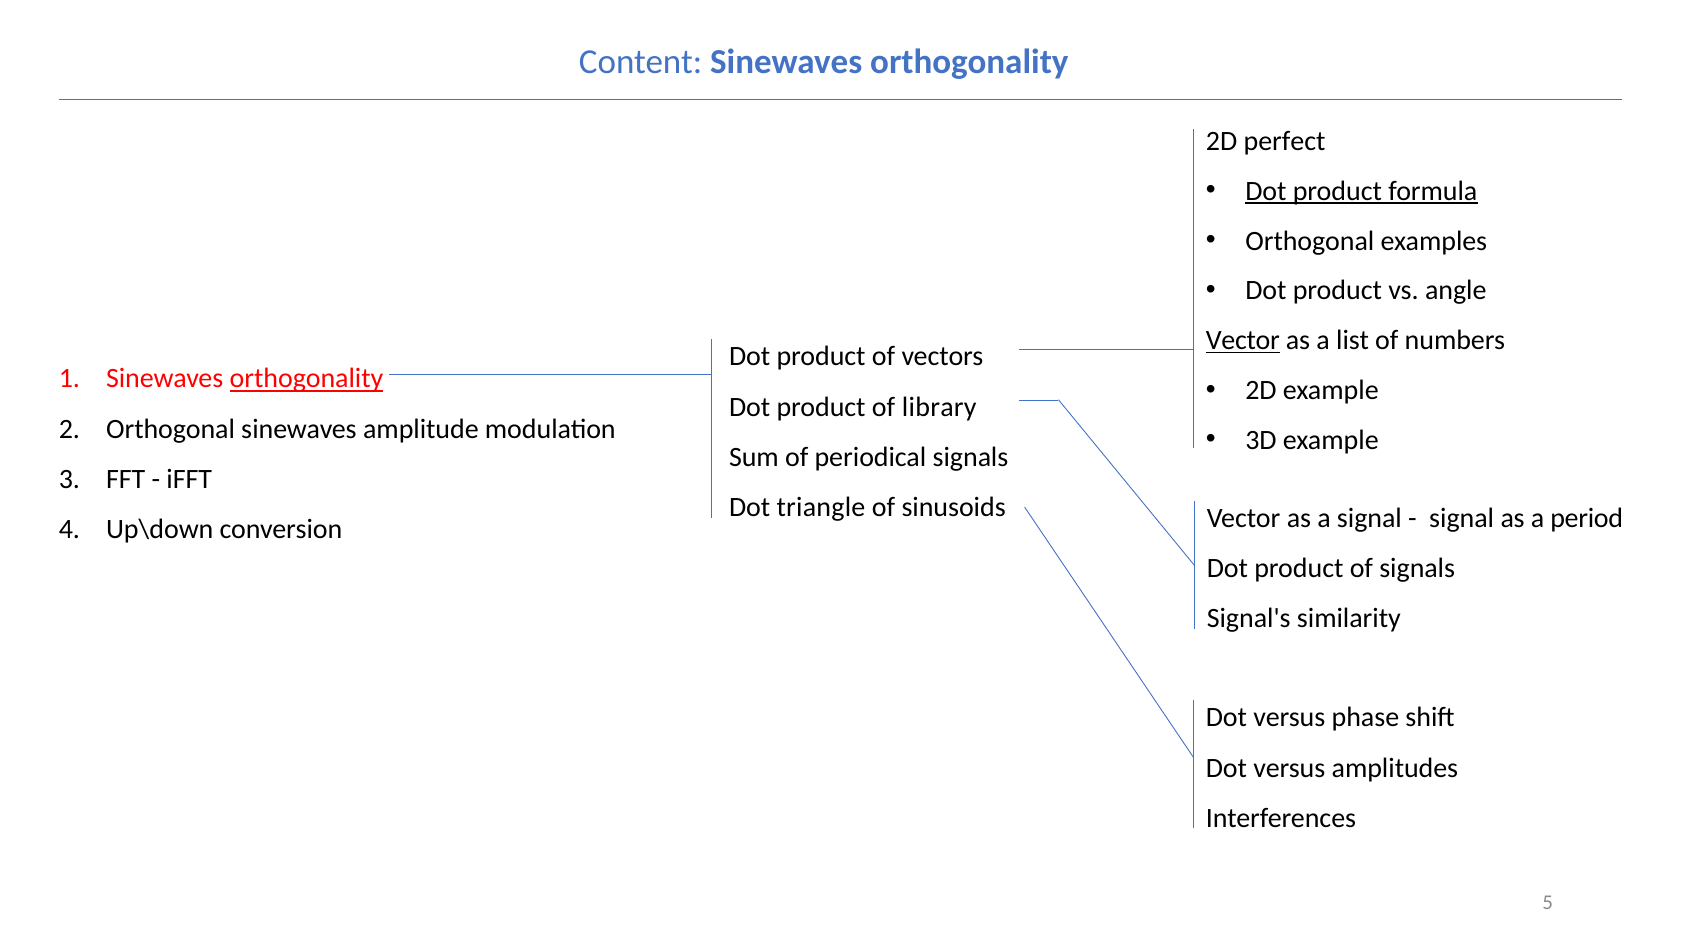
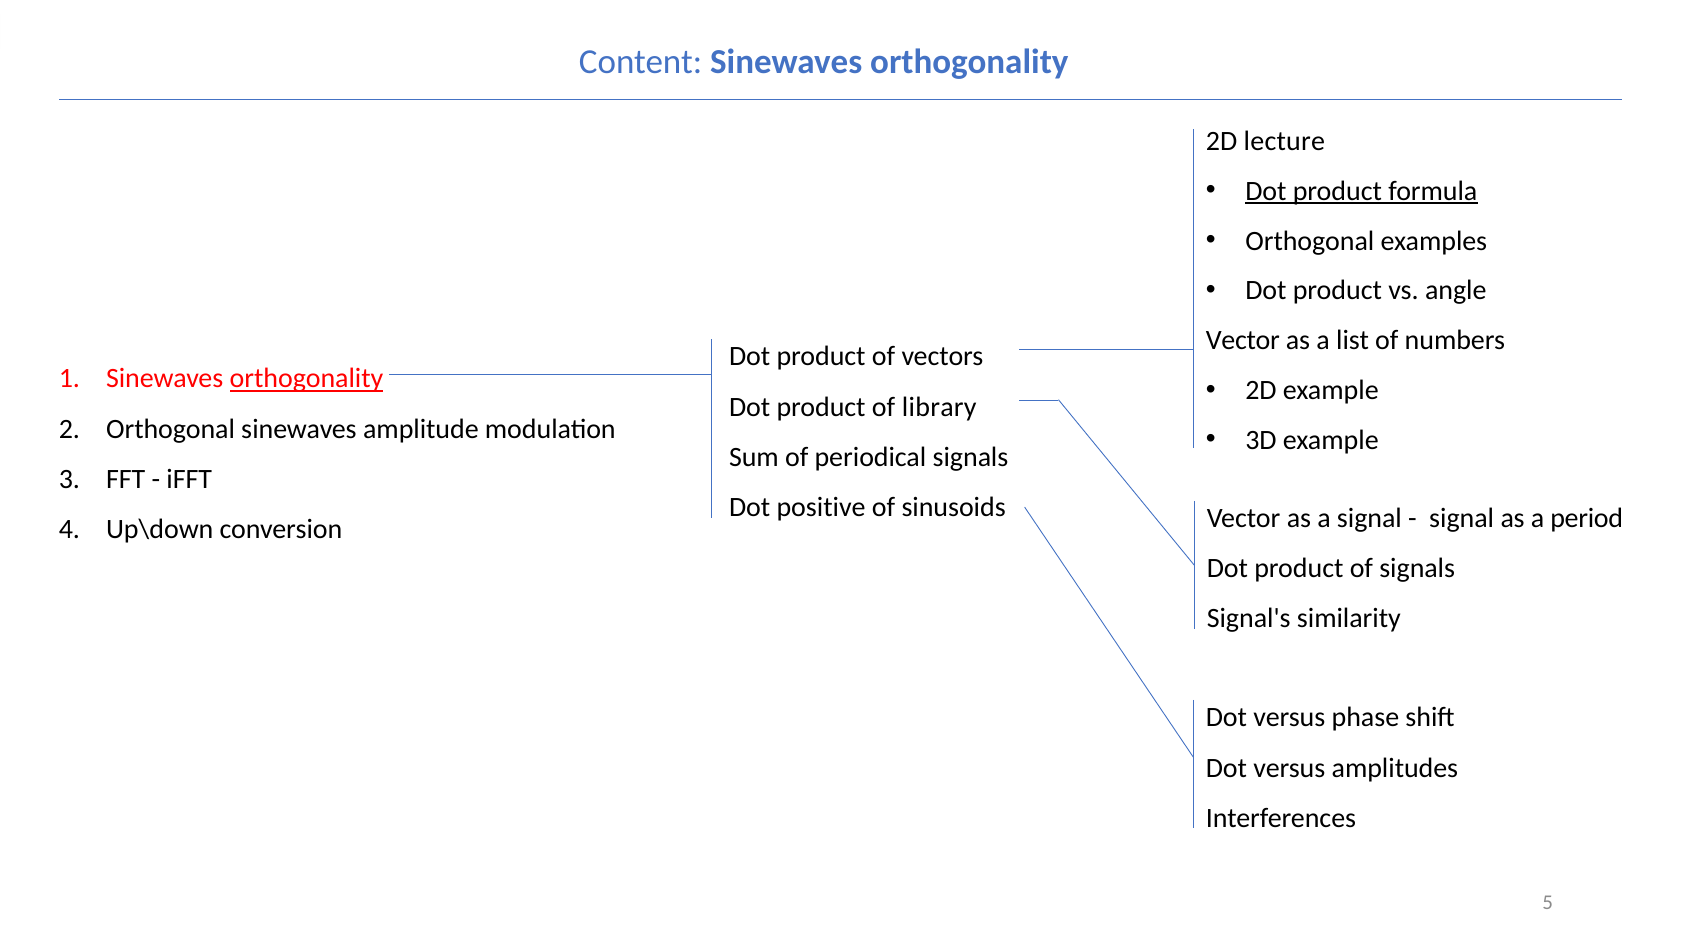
perfect: perfect -> lecture (1284, 141)
Vector underline: present -> none (1243, 341)
triangle: triangle -> positive (821, 508)
